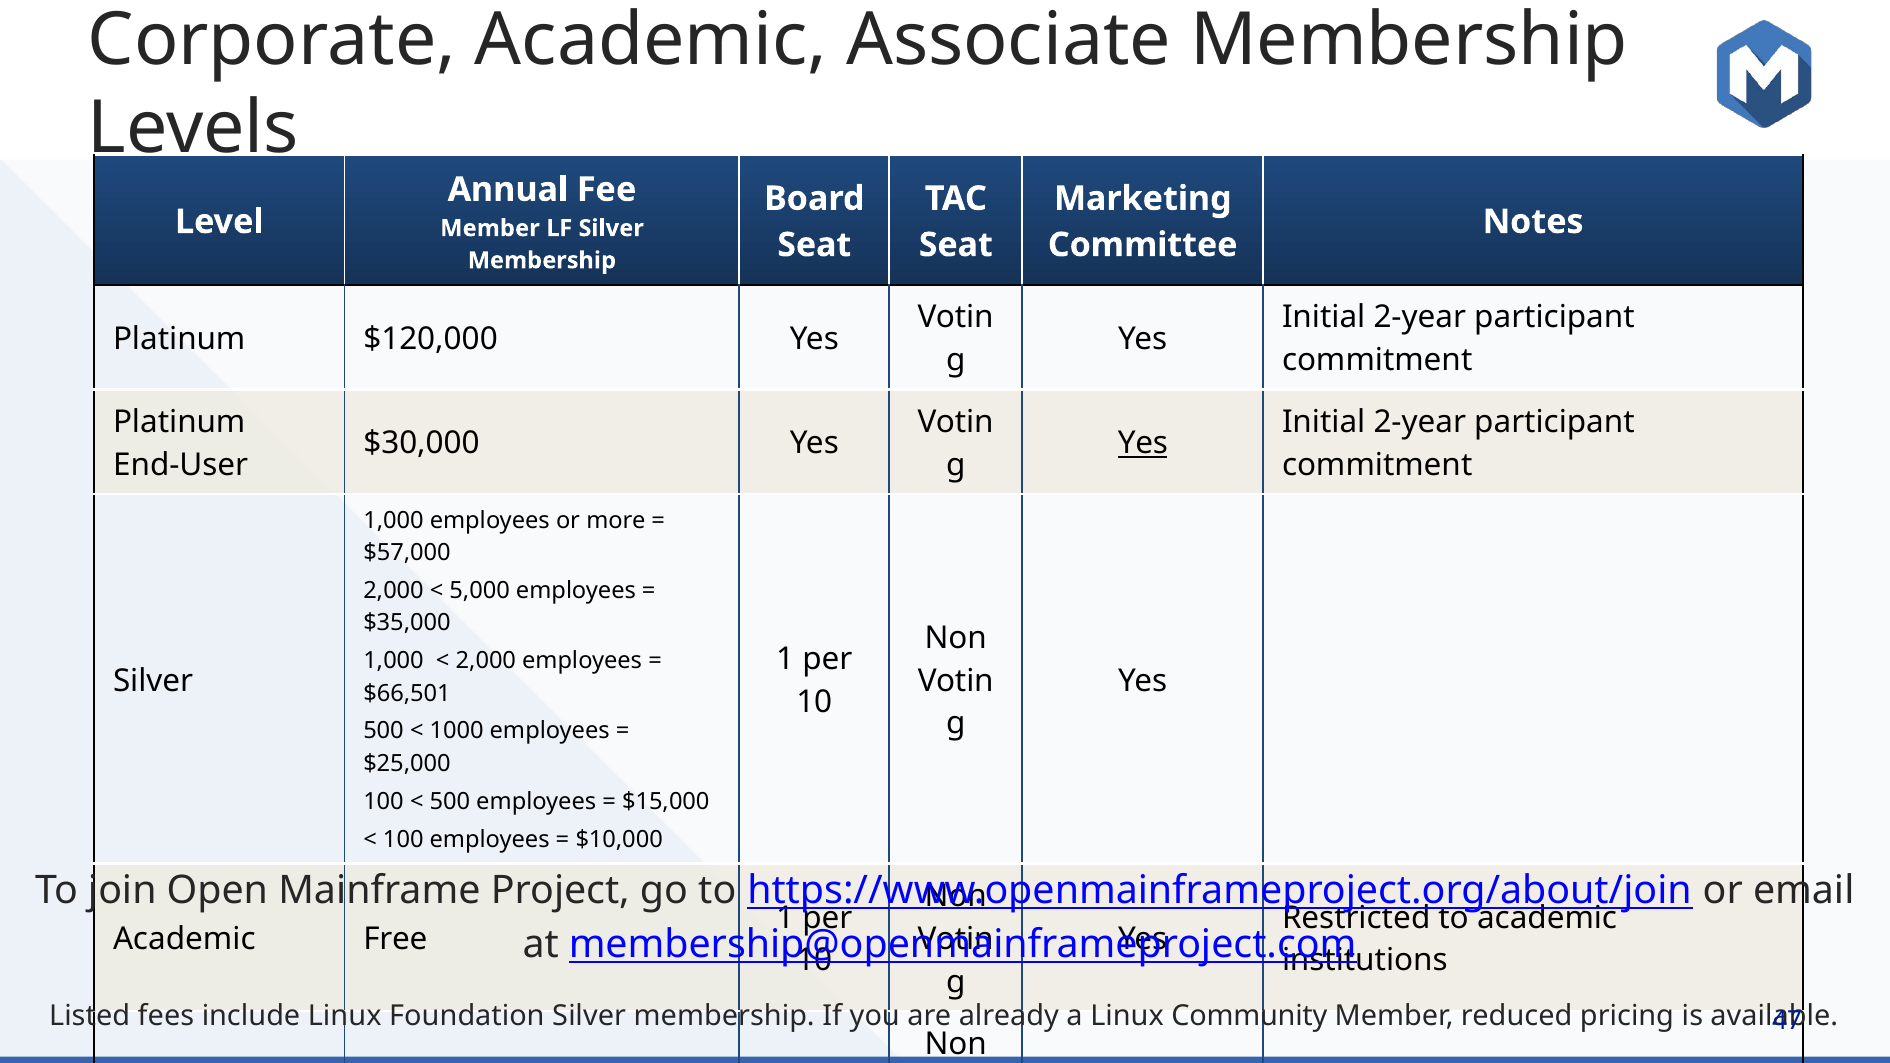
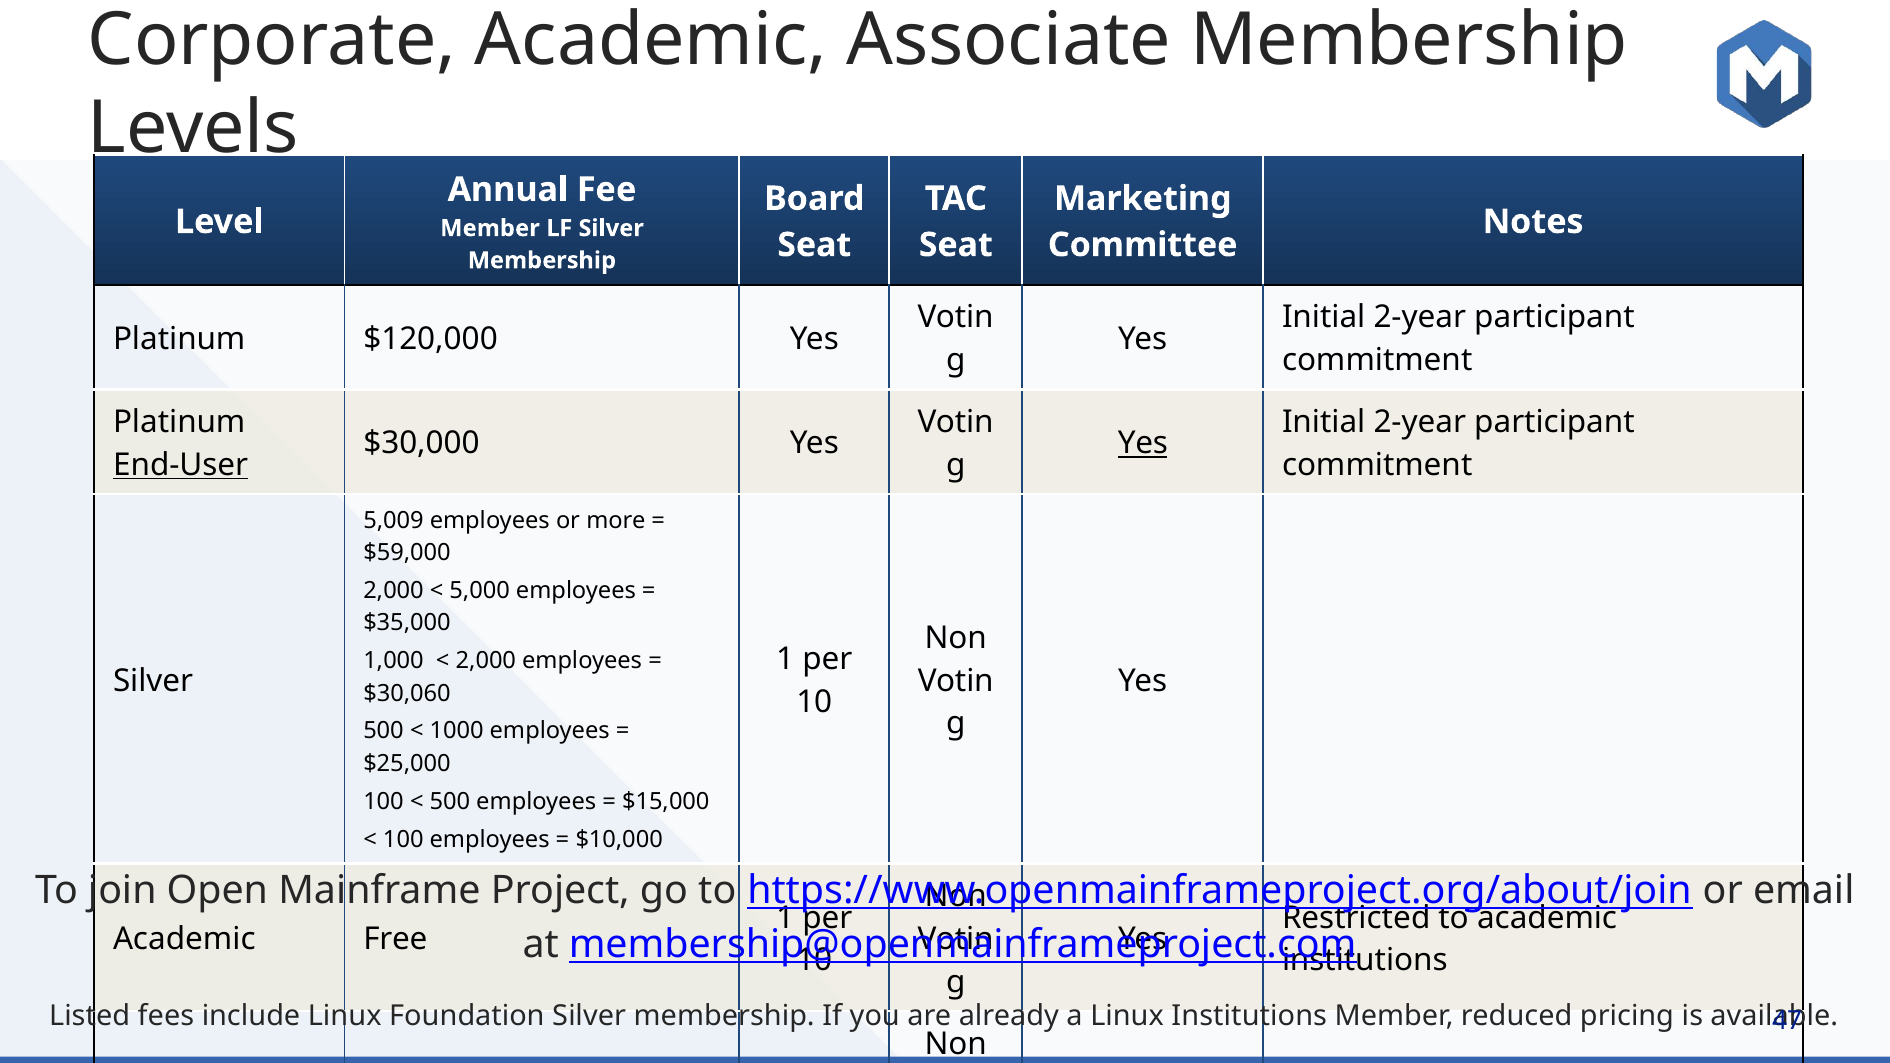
End-User underline: none -> present (181, 465)
1,000: 1,000 -> 5,009 (394, 521)
$57,000: $57,000 -> $59,000 (407, 553)
$66,501: $66,501 -> $30,060 (407, 693)
Linux Community: Community -> Institutions (1249, 1016)
